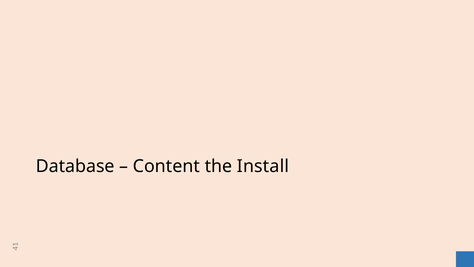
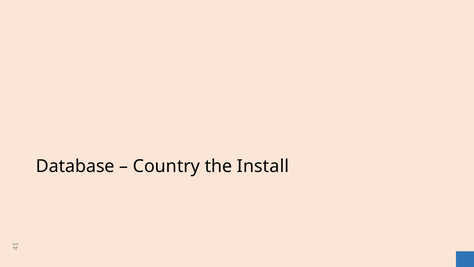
Content: Content -> Country (166, 166)
